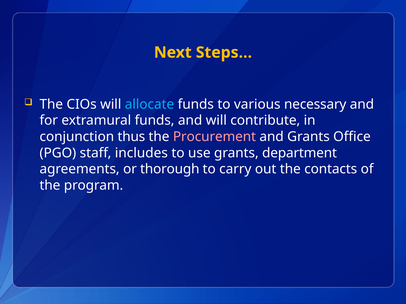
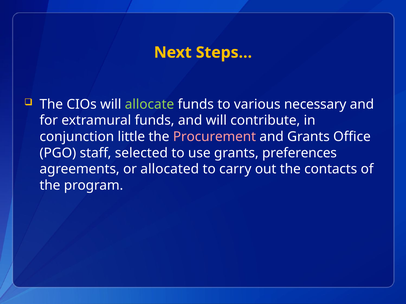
allocate colour: light blue -> light green (150, 104)
thus: thus -> little (131, 137)
includes: includes -> selected (141, 153)
department: department -> preferences (300, 153)
thorough: thorough -> allocated (170, 169)
